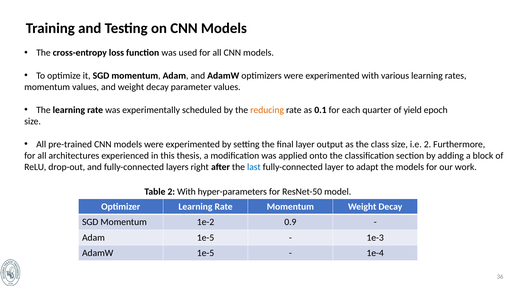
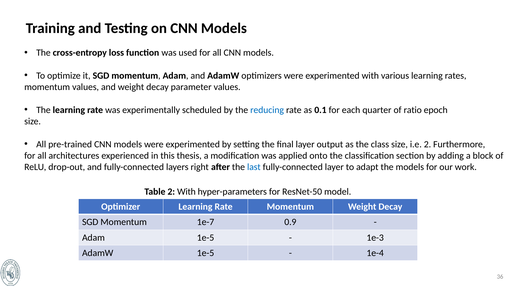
reducing colour: orange -> blue (267, 110)
yield: yield -> ratio (413, 110)
1e-2: 1e-2 -> 1e-7 (206, 222)
